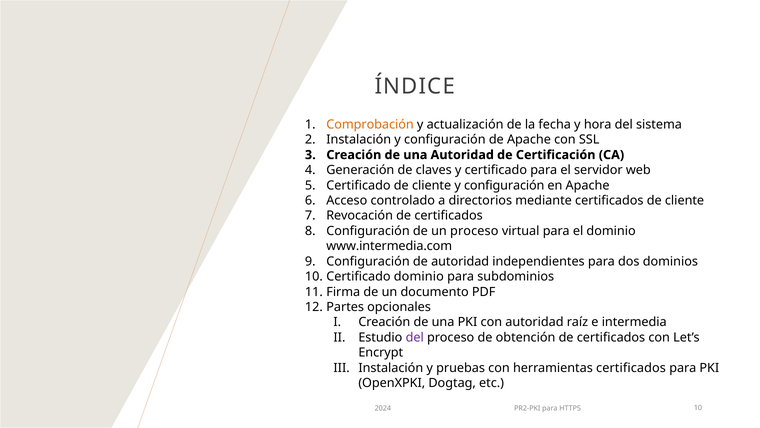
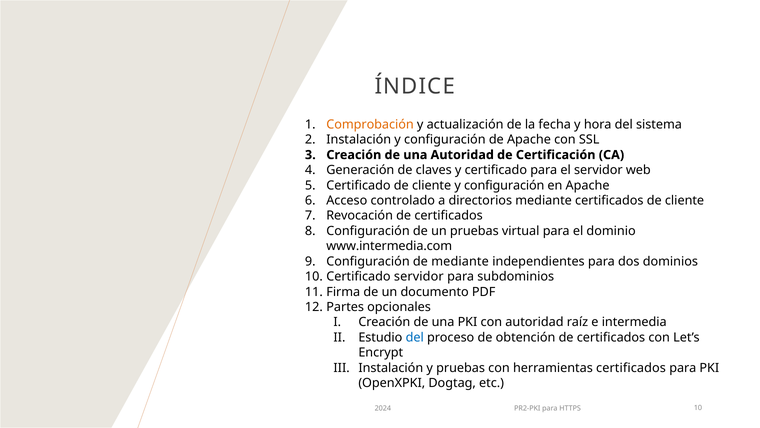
un proceso: proceso -> pruebas (474, 231)
de autoridad: autoridad -> mediante (460, 261)
Certificado dominio: dominio -> servidor (419, 276)
del colour: purple -> blue (415, 337)
